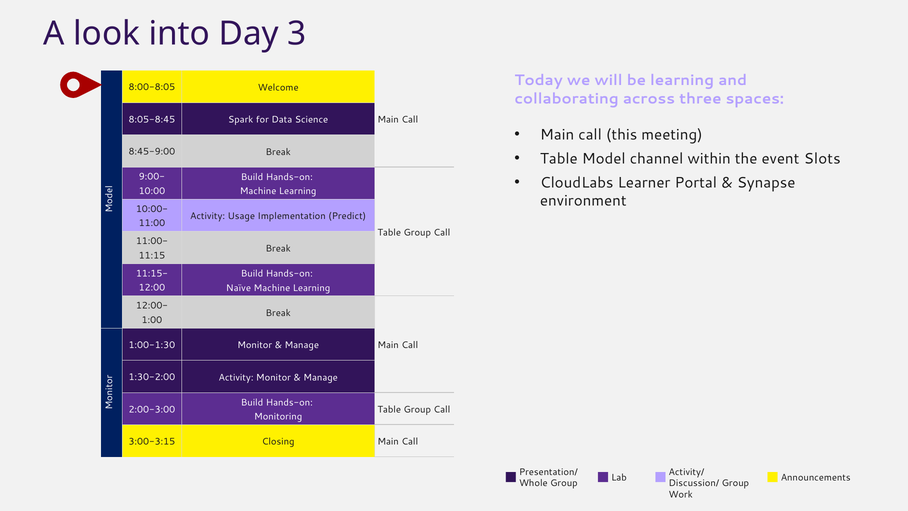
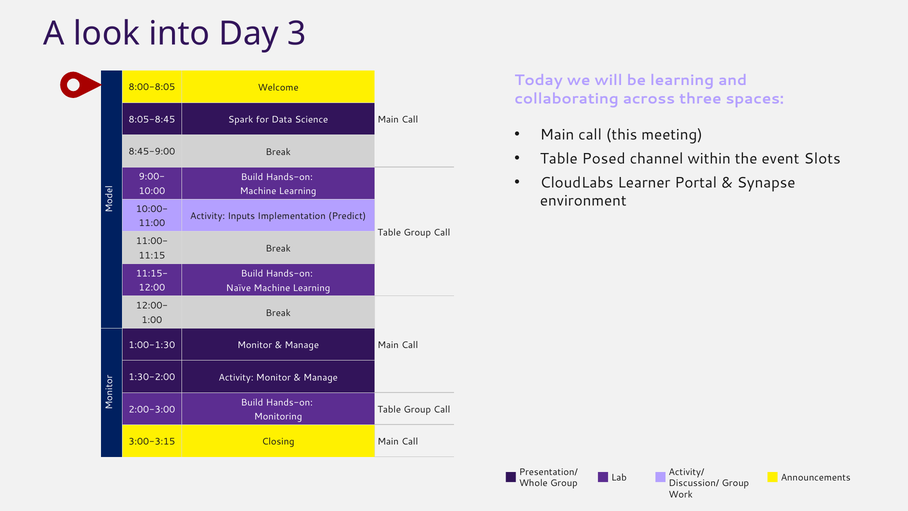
Model: Model -> Posed (604, 159)
Usage: Usage -> Inputs (241, 216)
